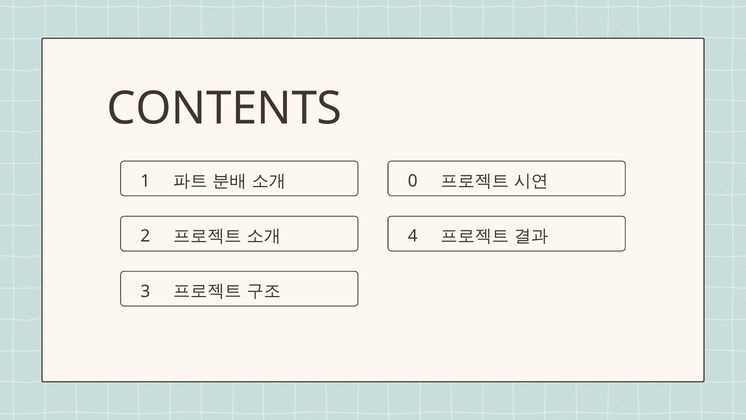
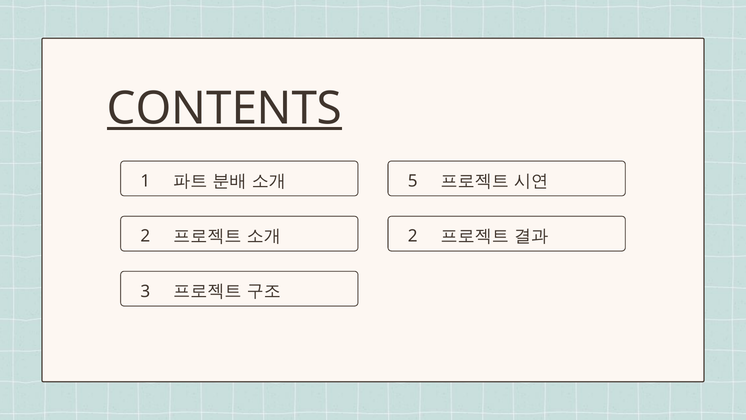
CONTENTS underline: none -> present (225, 109)
0: 0 -> 5 (413, 181)
2 4: 4 -> 2 (413, 236)
